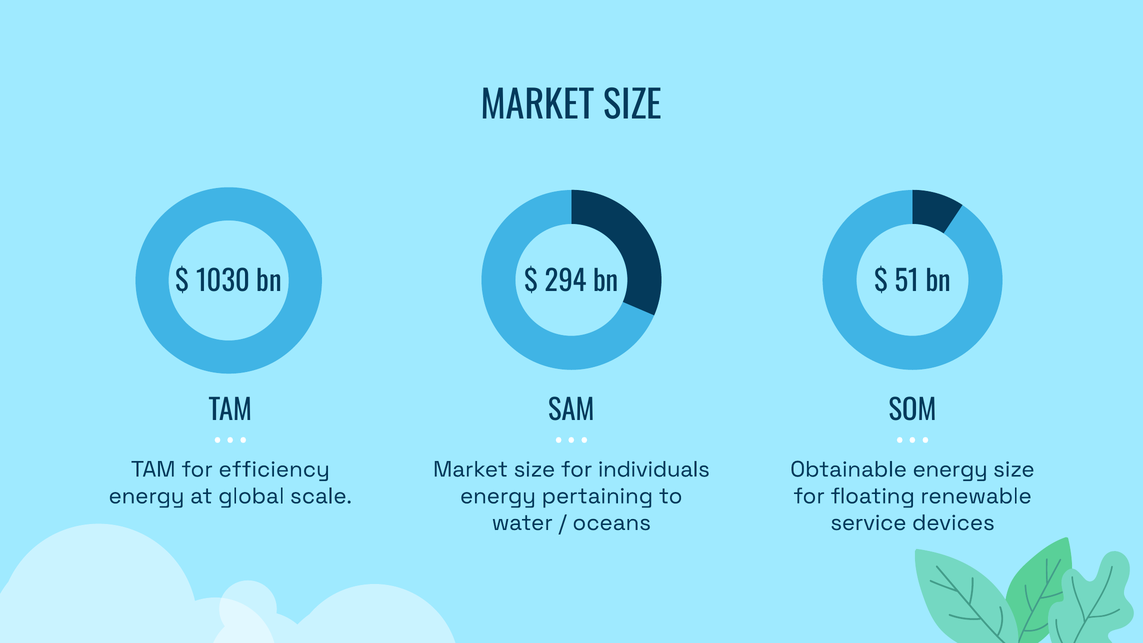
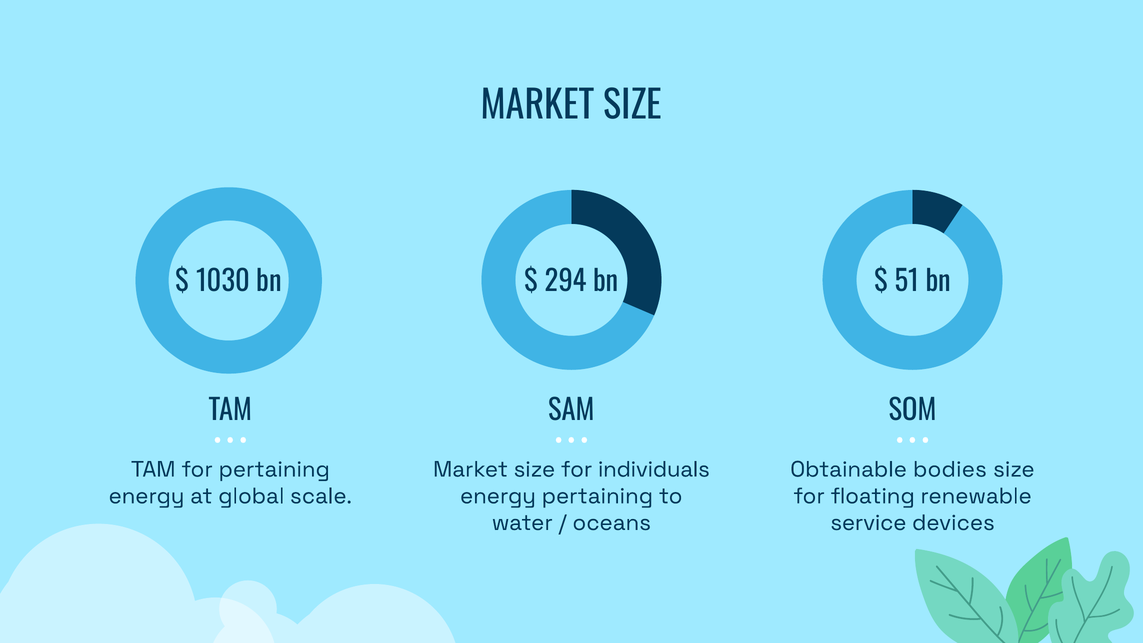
for efficiency: efficiency -> pertaining (274, 469)
Obtainable energy: energy -> bodies (950, 469)
